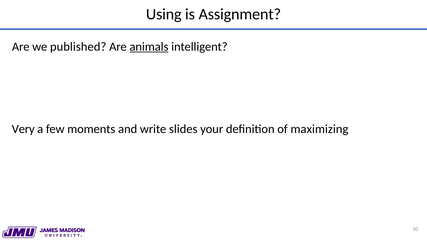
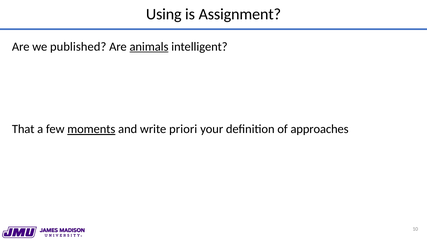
Very: Very -> That (23, 129)
moments underline: none -> present (91, 129)
slides: slides -> priori (183, 129)
maximizing: maximizing -> approaches (320, 129)
